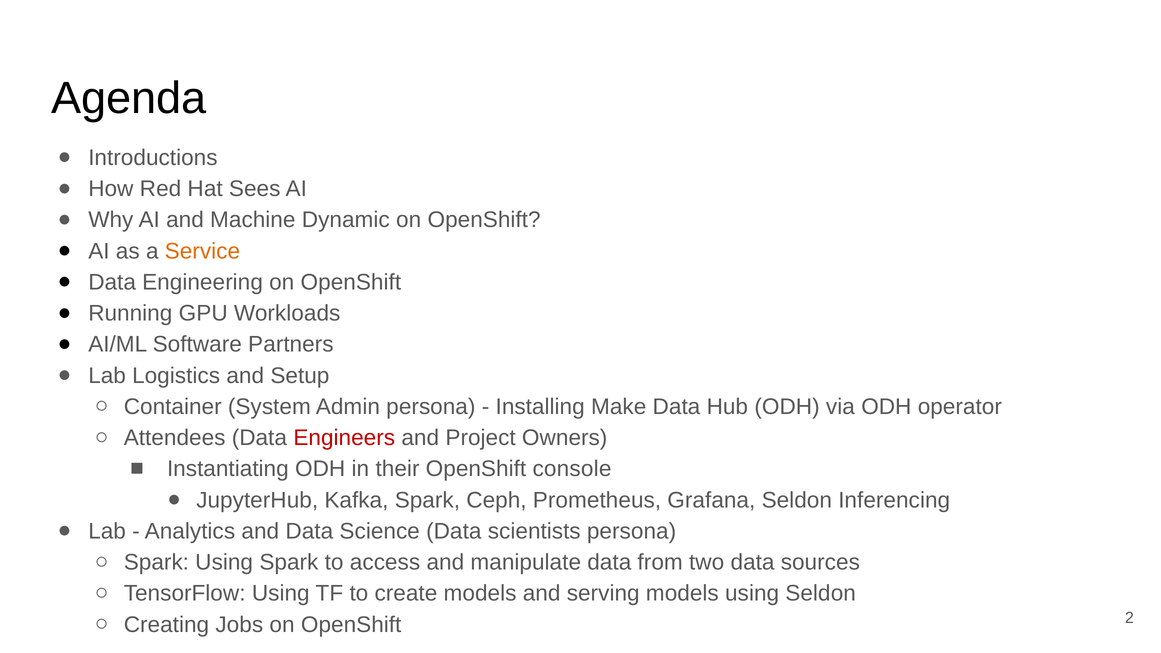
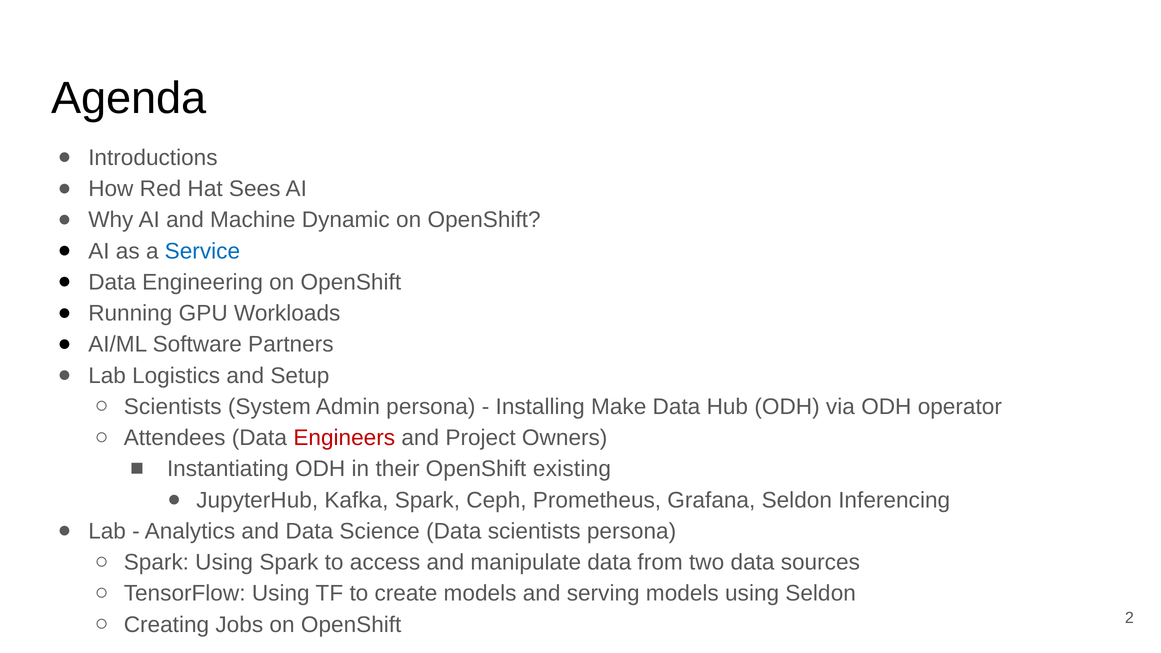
Service colour: orange -> blue (202, 251)
Container: Container -> Scientists (173, 407)
console: console -> existing (572, 469)
